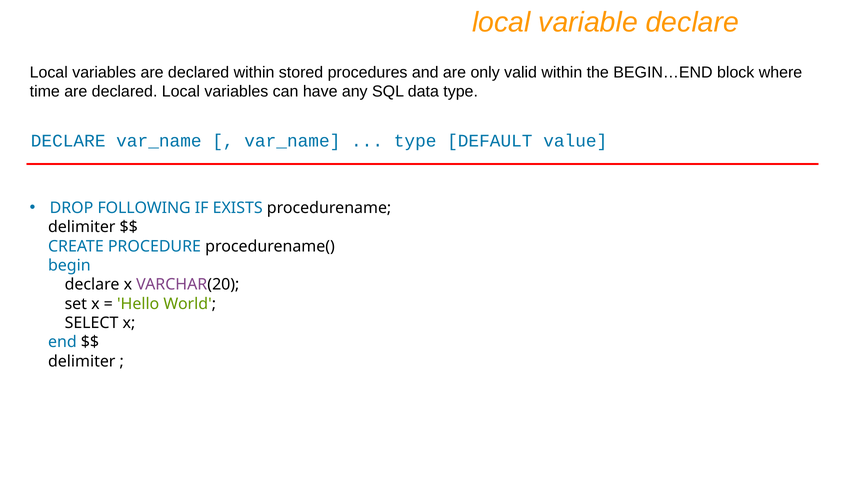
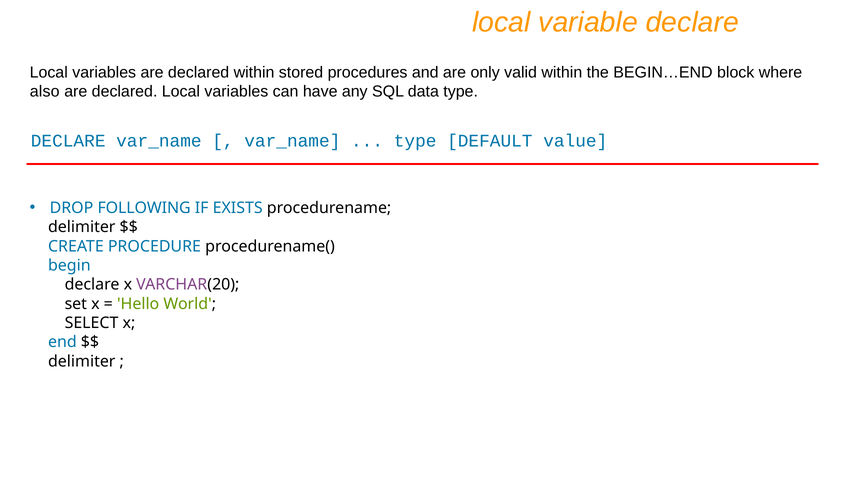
time: time -> also (45, 92)
